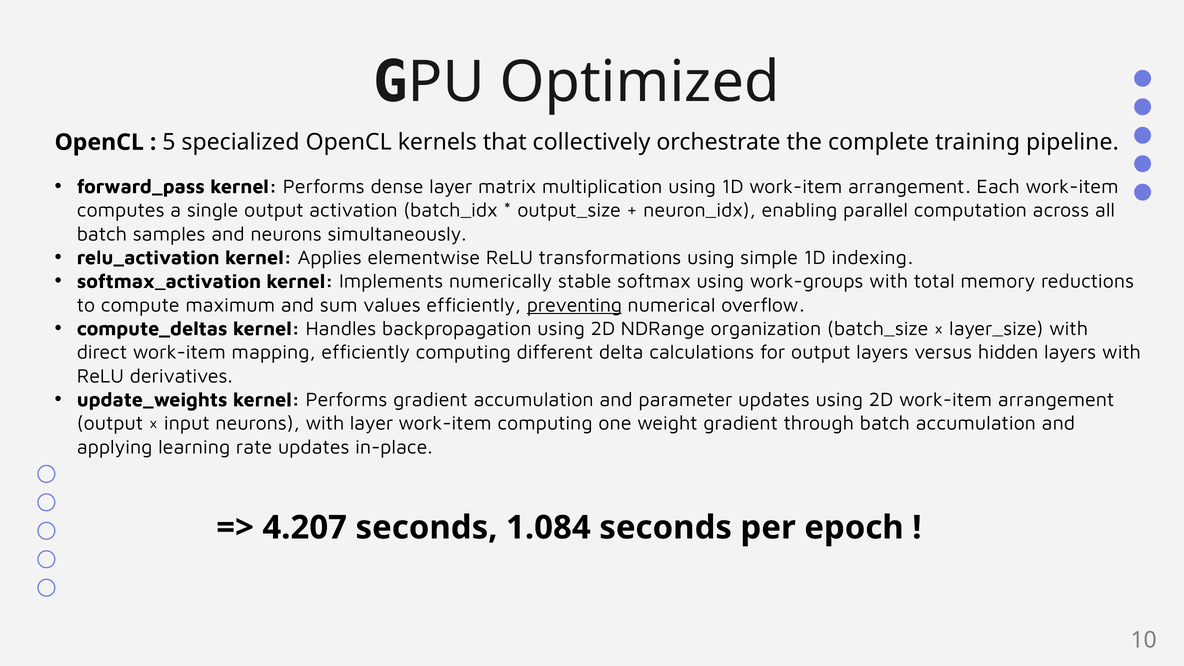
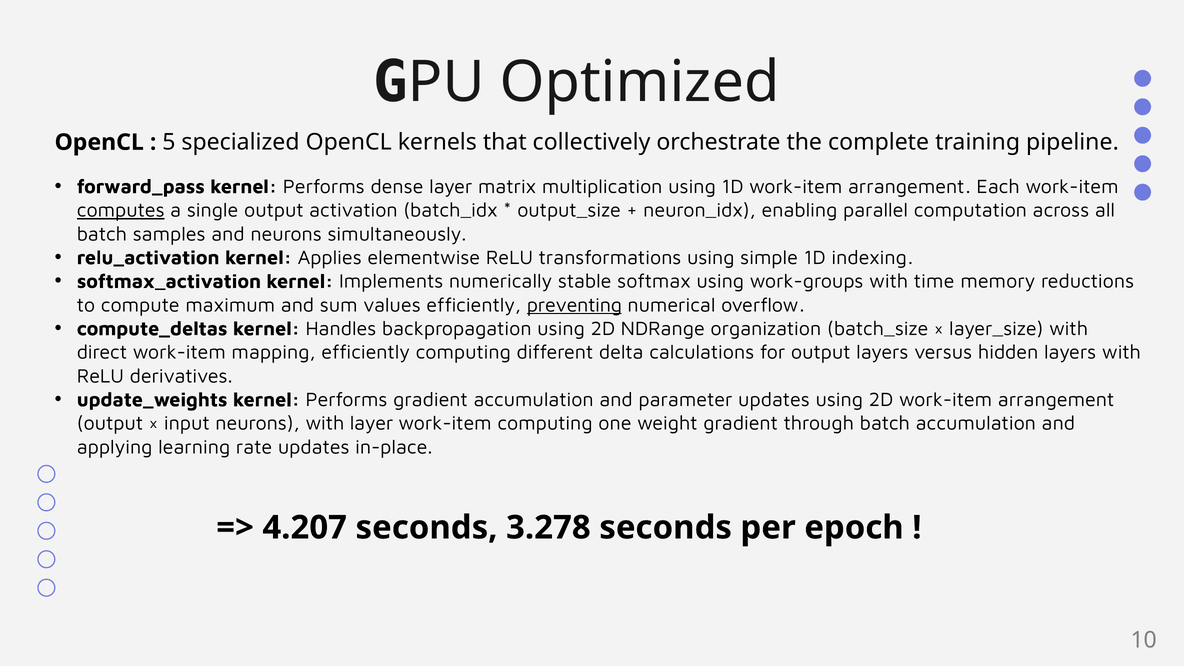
computes underline: none -> present (121, 210)
total: total -> time (934, 281)
1.084: 1.084 -> 3.278 (548, 528)
